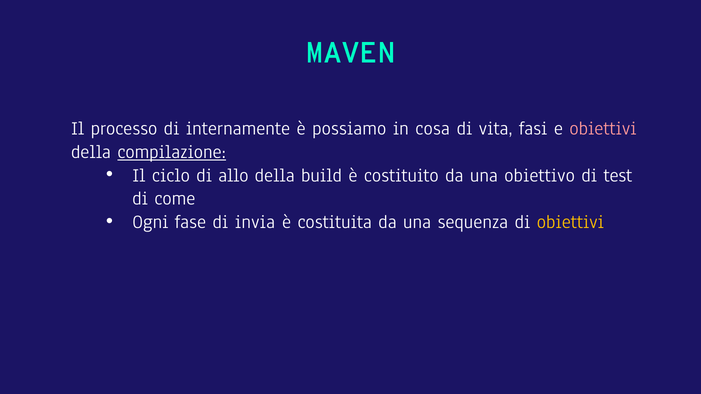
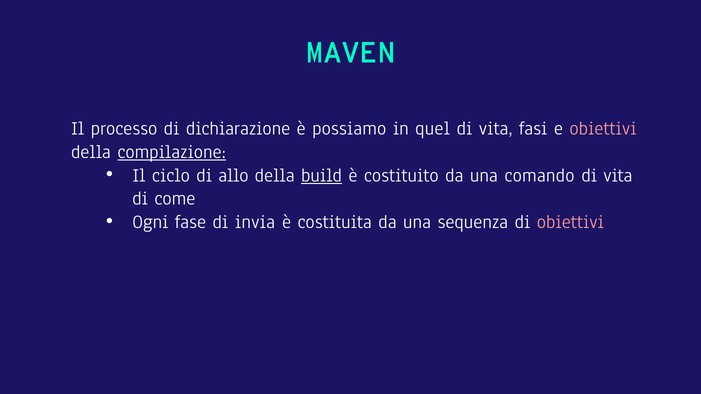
internamente: internamente -> dichiarazione (238, 129)
cosa: cosa -> quel (433, 129)
build underline: none -> present (322, 175)
obiettivo: obiettivo -> comando (539, 175)
test: test -> vita (618, 175)
obiettivi colour: yellow -> pink (570, 222)
